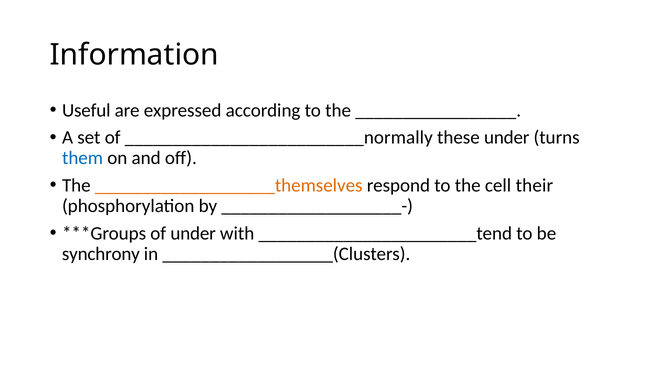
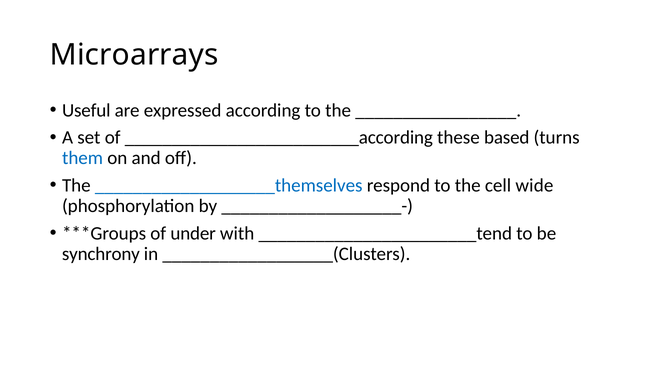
Information: Information -> Microarrays (134, 55)
_________________________normally: _________________________normally -> _________________________according (279, 138)
these under: under -> based (507, 138)
___________________themselves colour: orange -> blue (229, 186)
their: their -> wide (534, 186)
